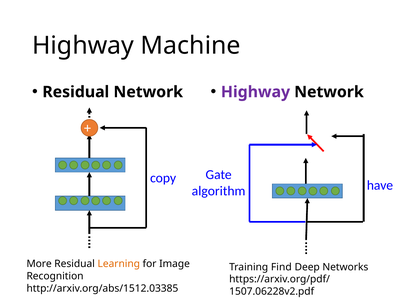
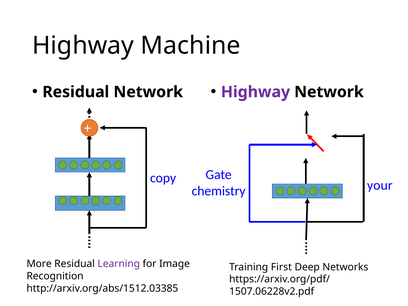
have: have -> your (380, 185)
algorithm: algorithm -> chemistry (219, 191)
Learning colour: orange -> purple (119, 264)
Find: Find -> First (281, 267)
